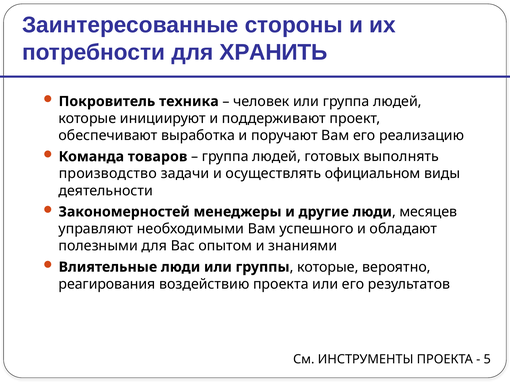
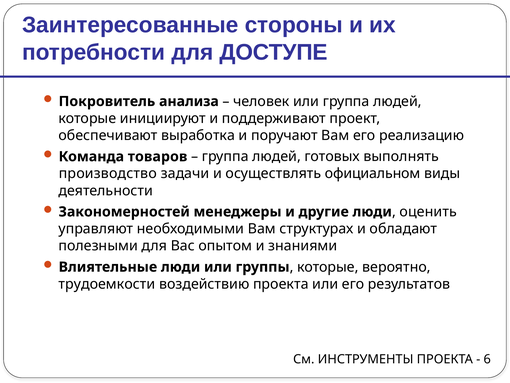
ХРАНИТЬ: ХРАНИТЬ -> ДОСТУПЕ (273, 52)
техника: техника -> анализа (189, 101)
месяцев: месяцев -> оценить (428, 212)
успешного: успешного -> структурах (317, 229)
реагирования: реагирования -> трудоемкости (107, 284)
5: 5 -> 6 (487, 359)
